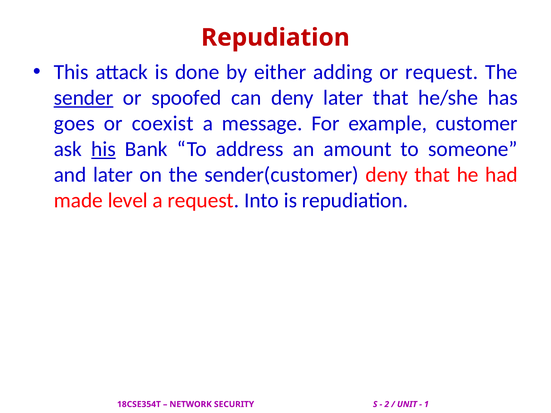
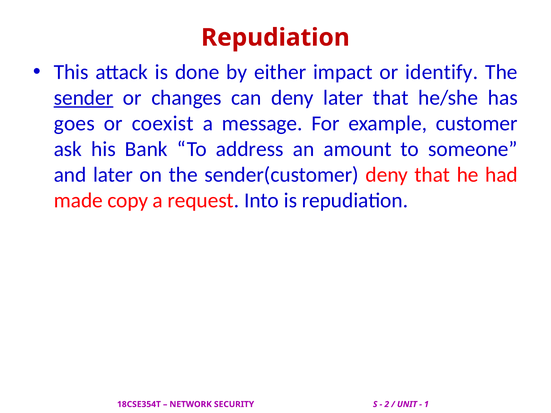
adding: adding -> impact (343, 72)
or request: request -> identify (442, 72)
spoofed: spoofed -> changes (186, 98)
his underline: present -> none (103, 149)
level: level -> copy (128, 200)
